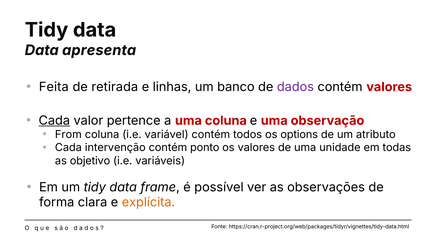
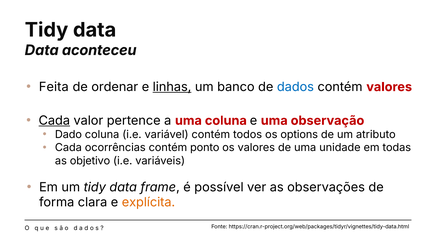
apresenta: apresenta -> aconteceu (99, 50)
retirada: retirada -> ordenar (115, 87)
linhas underline: none -> present (172, 87)
dados colour: purple -> blue (295, 87)
From: From -> Dado (68, 135)
intervenção: intervenção -> ocorrências (115, 148)
